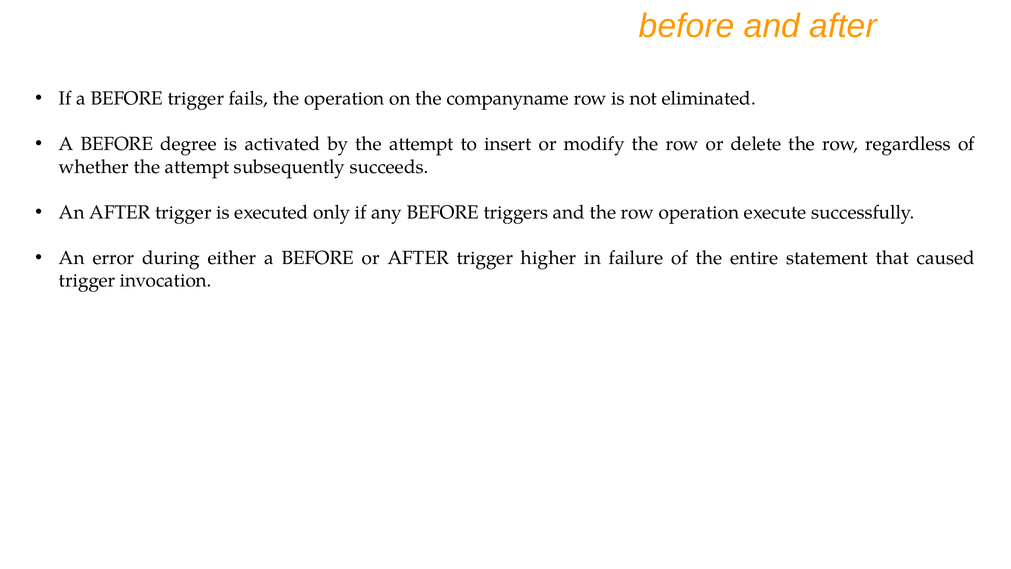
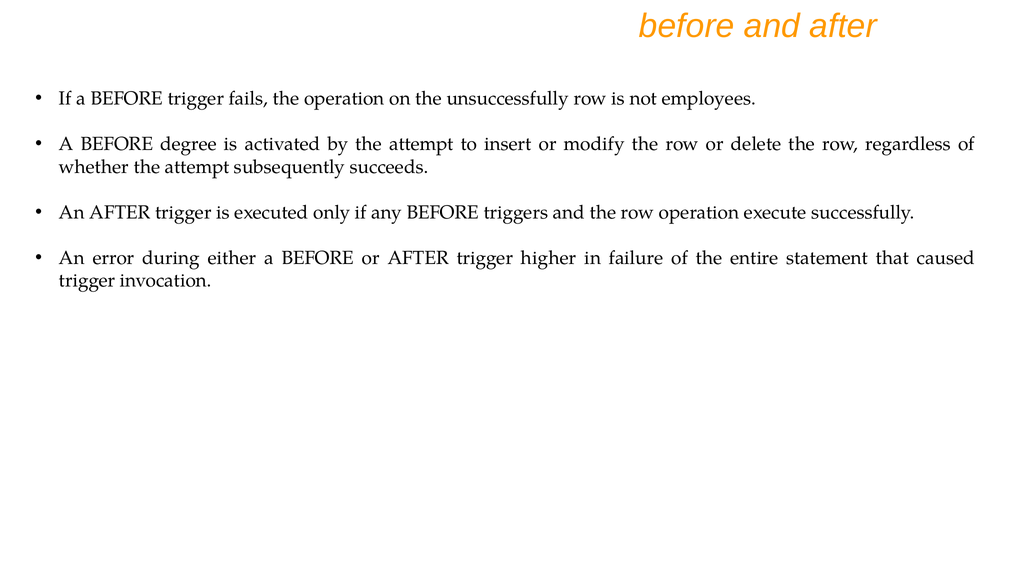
companyname: companyname -> unsuccessfully (508, 99)
eliminated: eliminated -> employees (709, 99)
